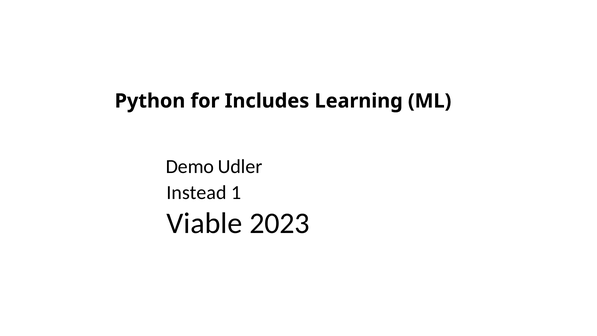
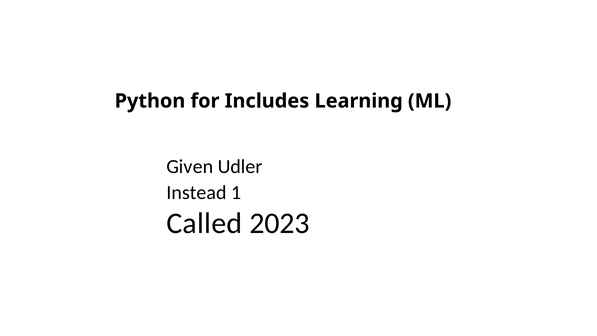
Demo: Demo -> Given (190, 167)
Viable: Viable -> Called (204, 223)
